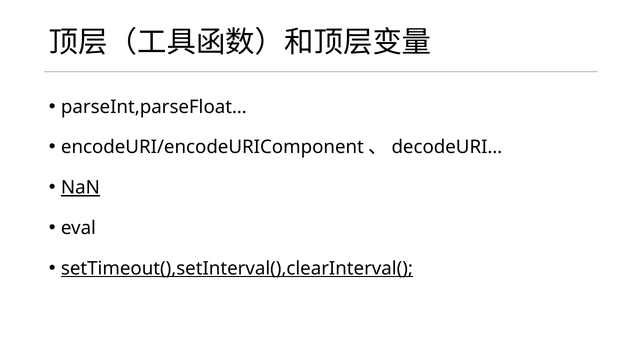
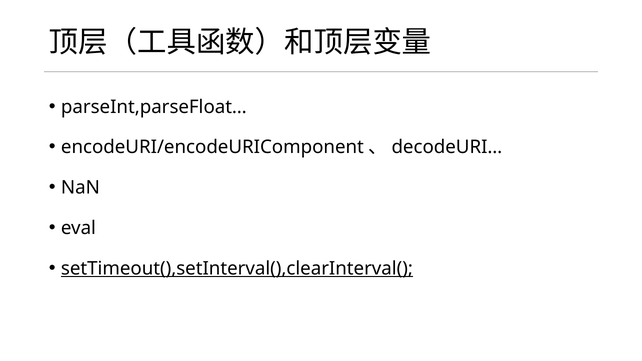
NaN underline: present -> none (80, 188)
